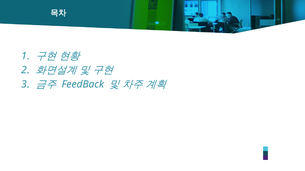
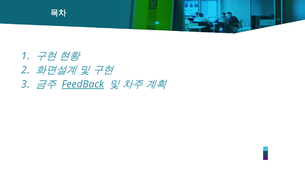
FeedBack underline: none -> present (83, 84)
